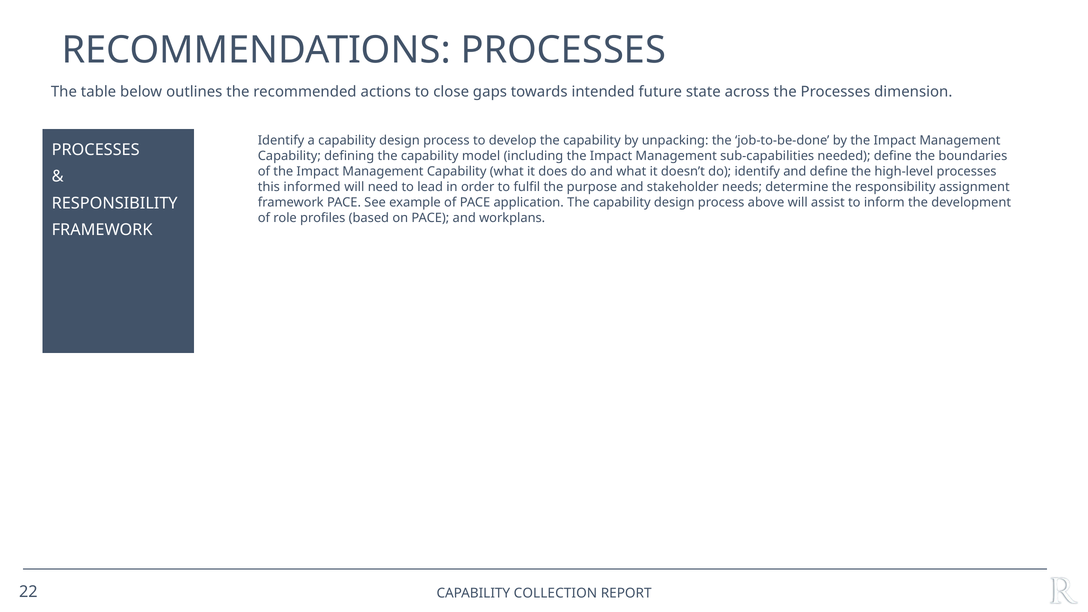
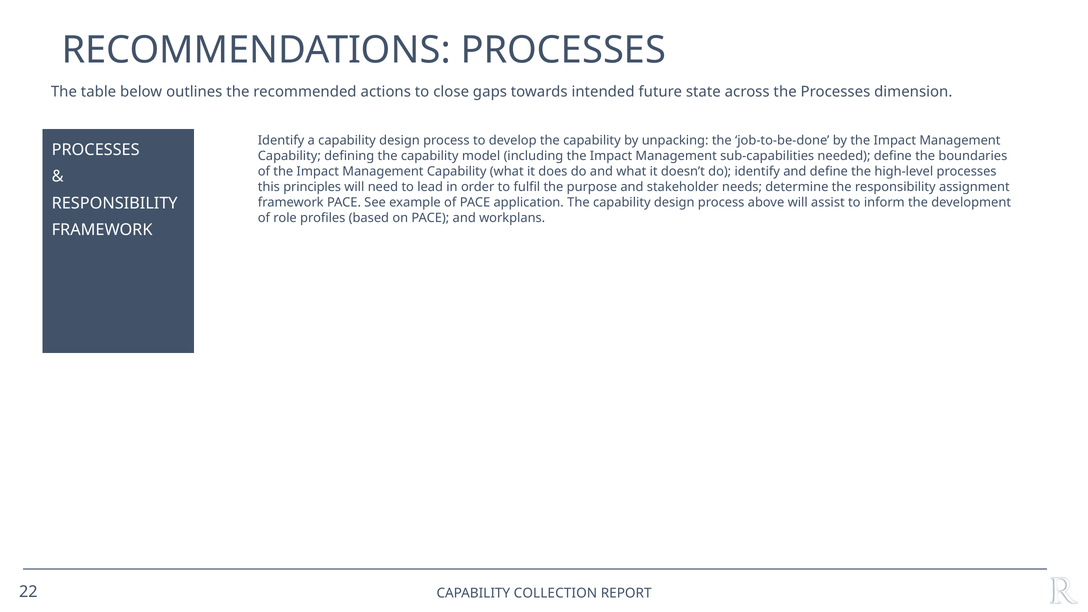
informed: informed -> principles (312, 187)
